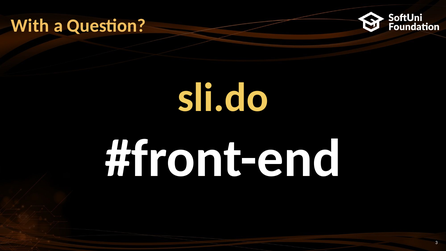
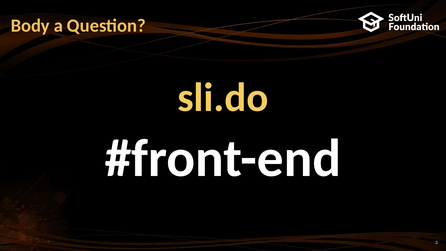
With: With -> Body (30, 26)
